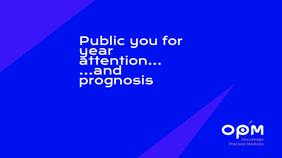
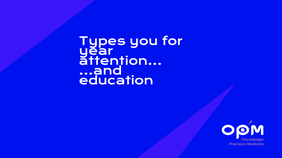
Public: Public -> Types (102, 41)
prognosis: prognosis -> education (116, 81)
